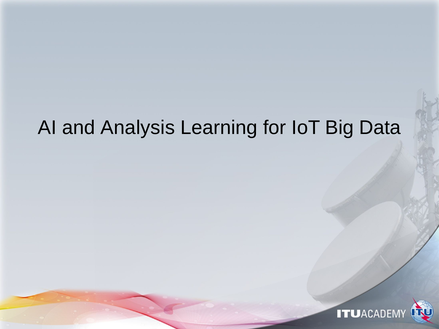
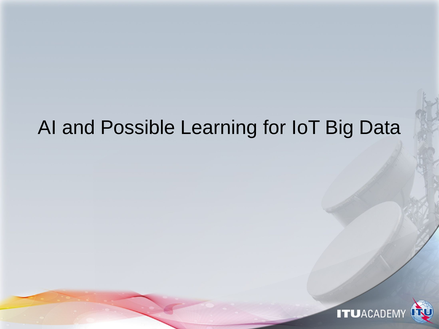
Analysis: Analysis -> Possible (138, 128)
